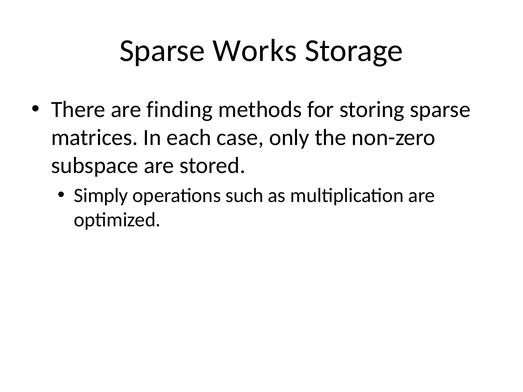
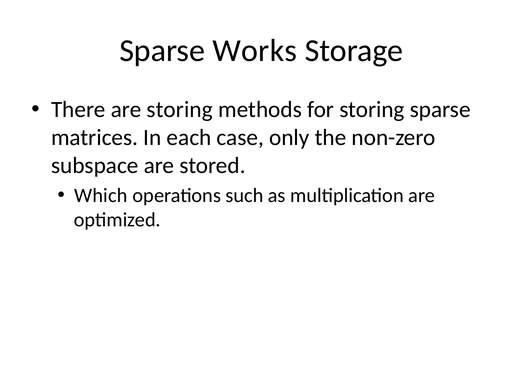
are finding: finding -> storing (180, 110)
Simply: Simply -> Which (101, 196)
